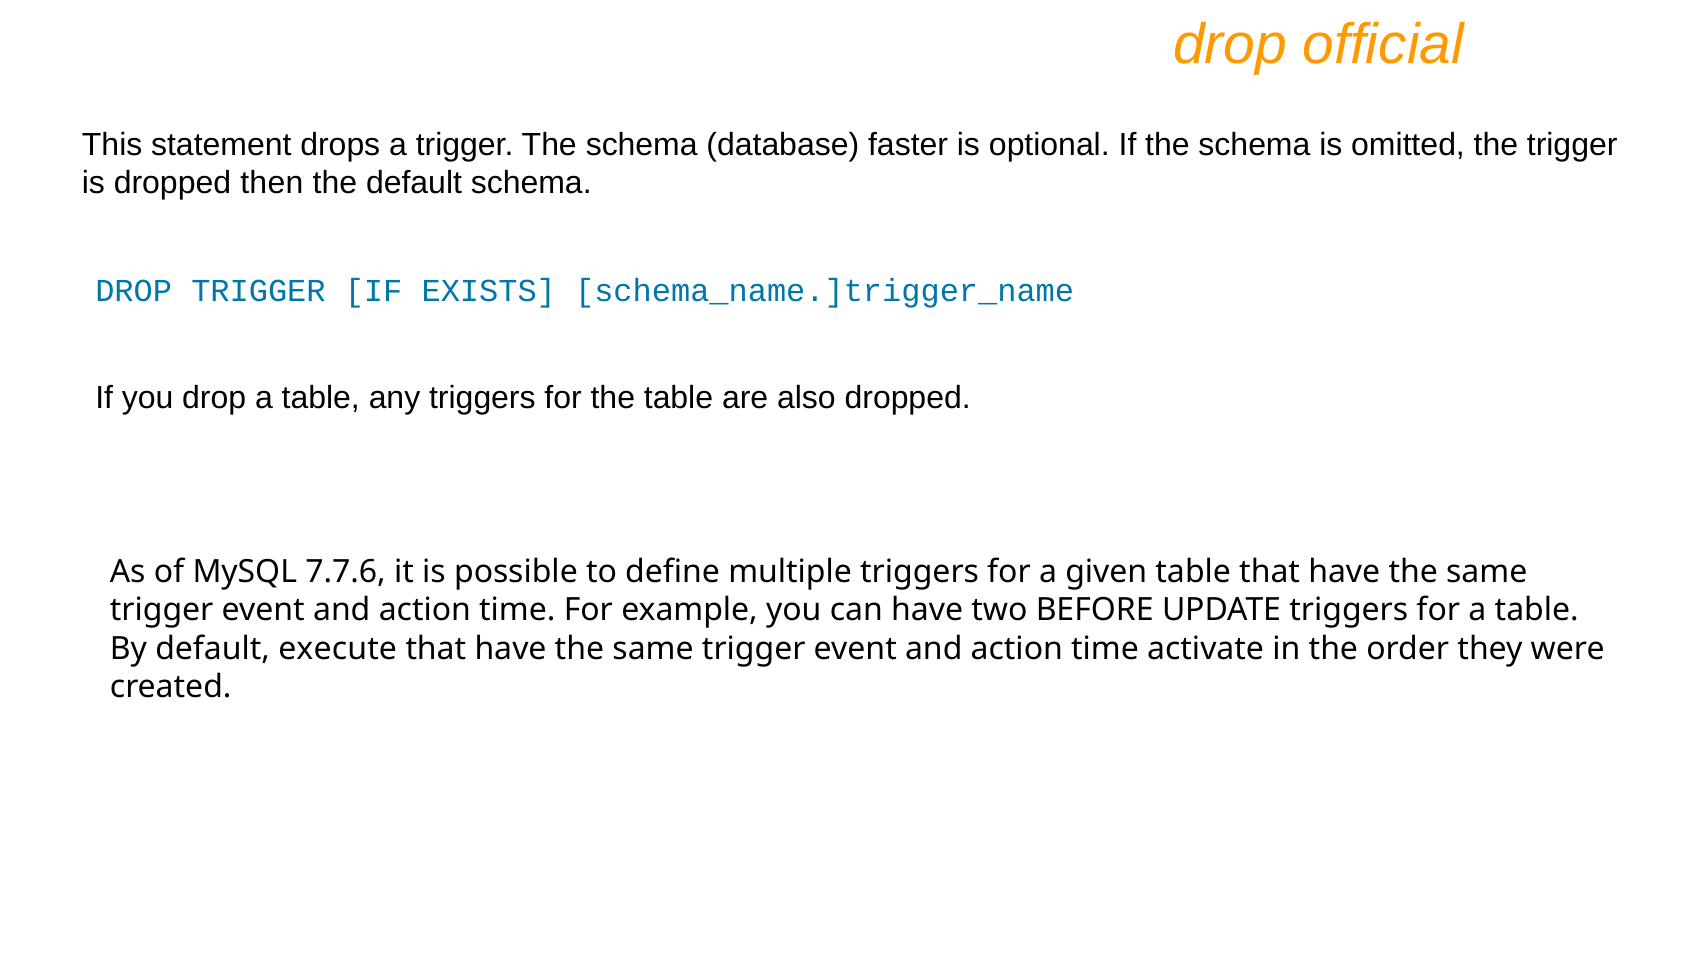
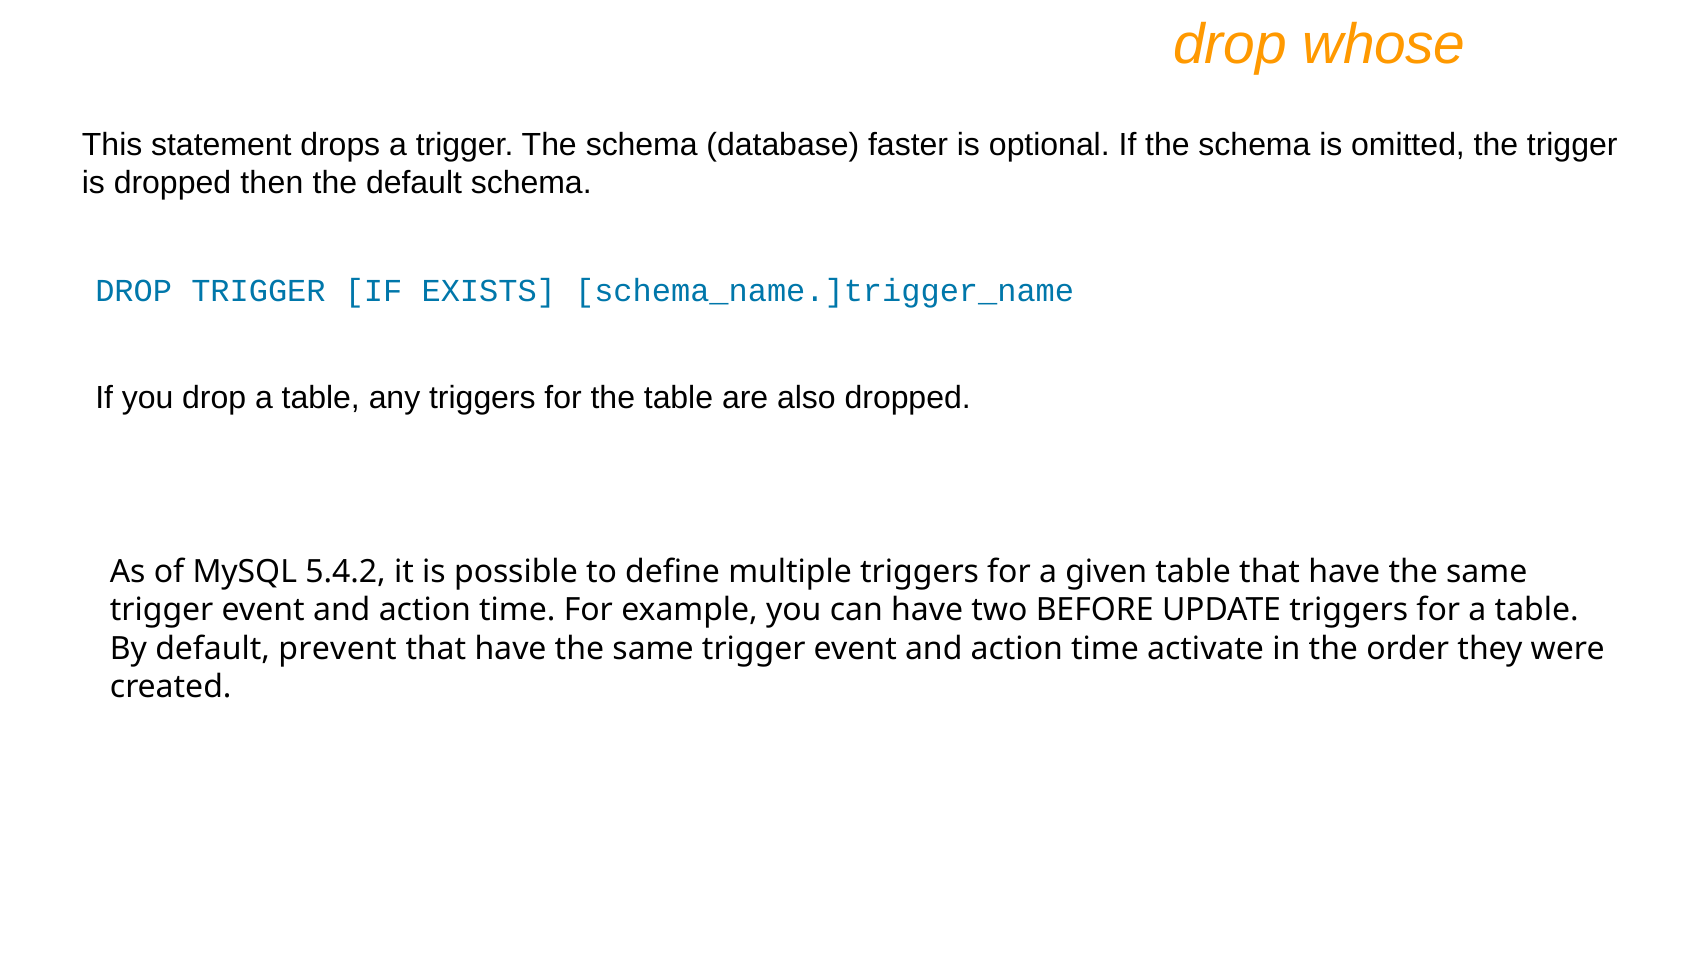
official: official -> whose (1384, 44)
7.7.6: 7.7.6 -> 5.4.2 (346, 571)
execute: execute -> prevent (338, 648)
